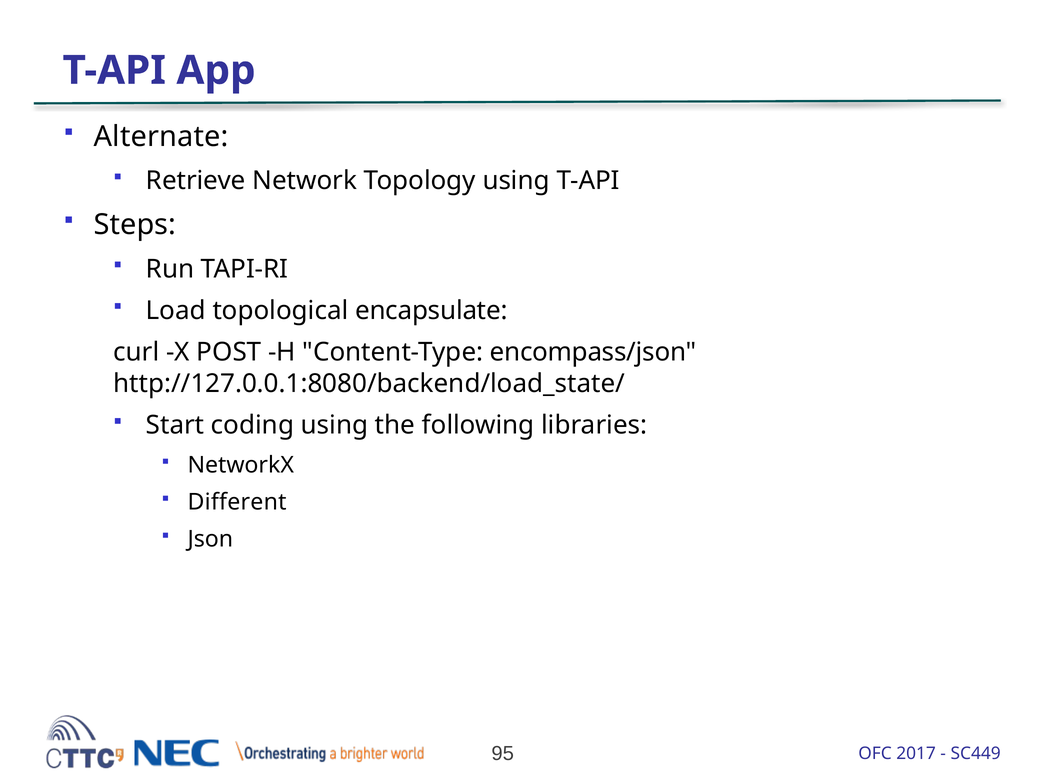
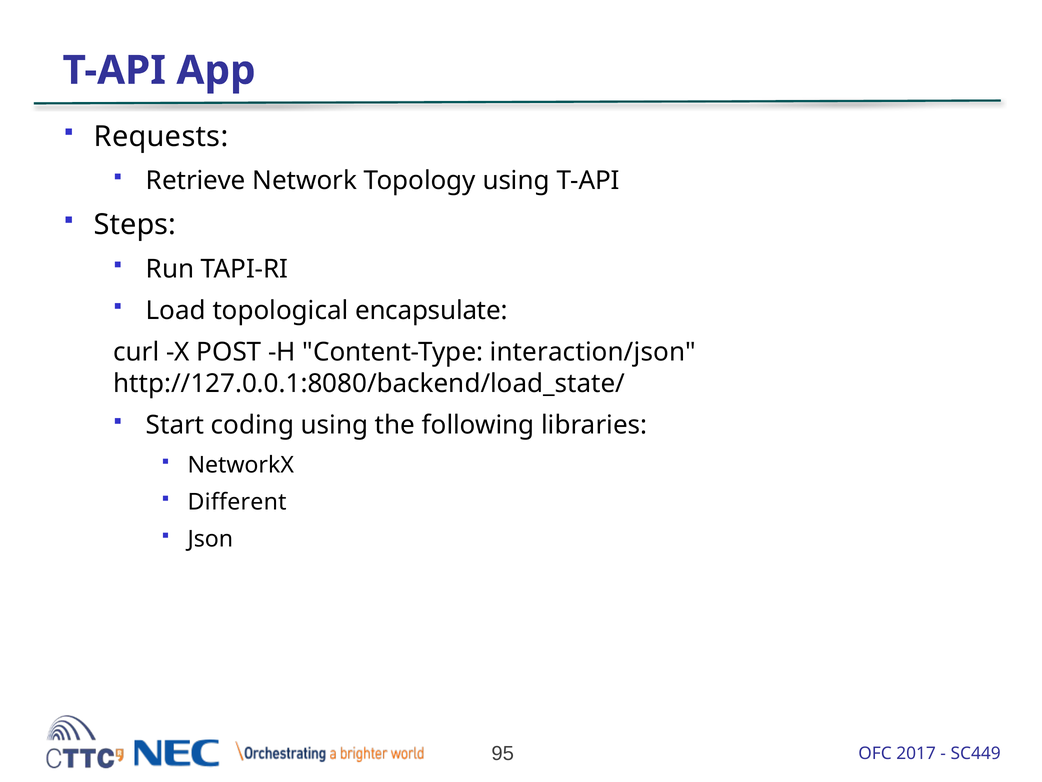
Alternate: Alternate -> Requests (161, 136)
encompass/json: encompass/json -> interaction/json (593, 352)
